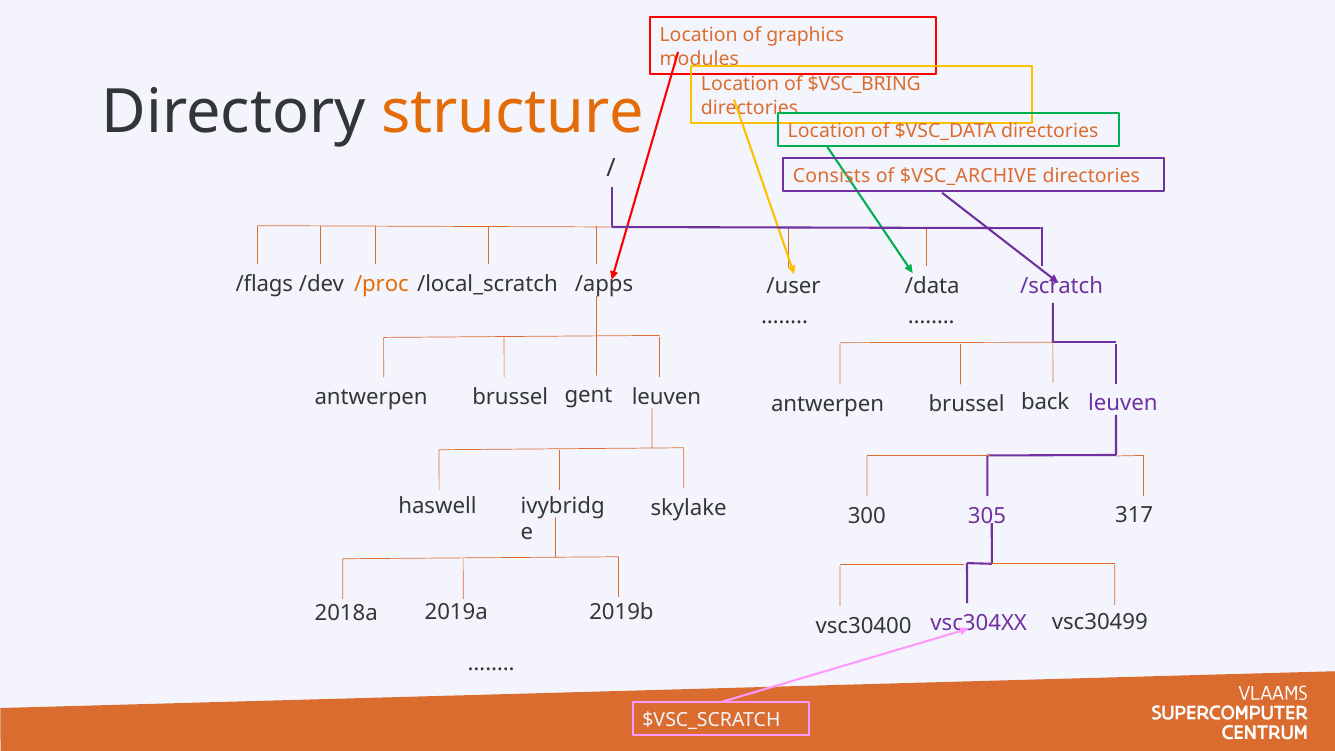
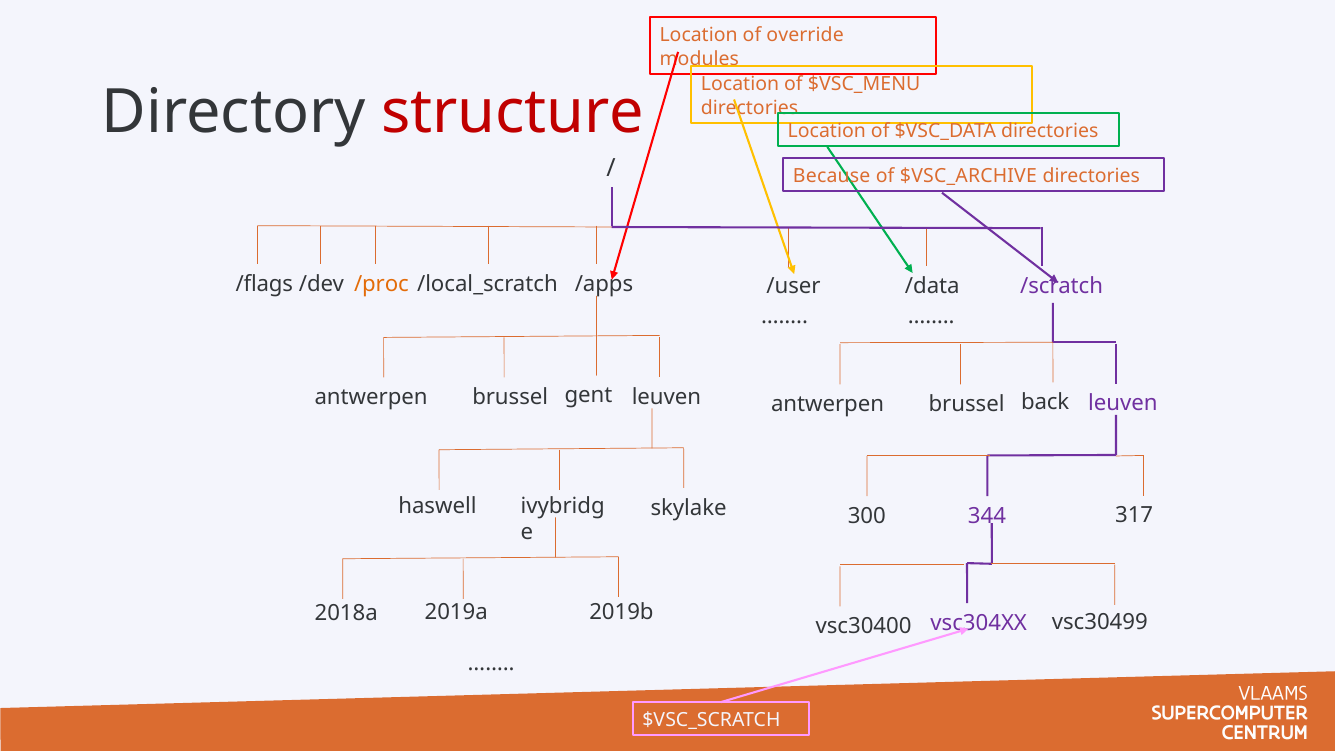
graphics: graphics -> override (805, 35)
$VSC_BRING: $VSC_BRING -> $VSC_MENU (864, 84)
structure colour: orange -> red (513, 112)
Consists: Consists -> Because (832, 176)
305: 305 -> 344 (987, 516)
